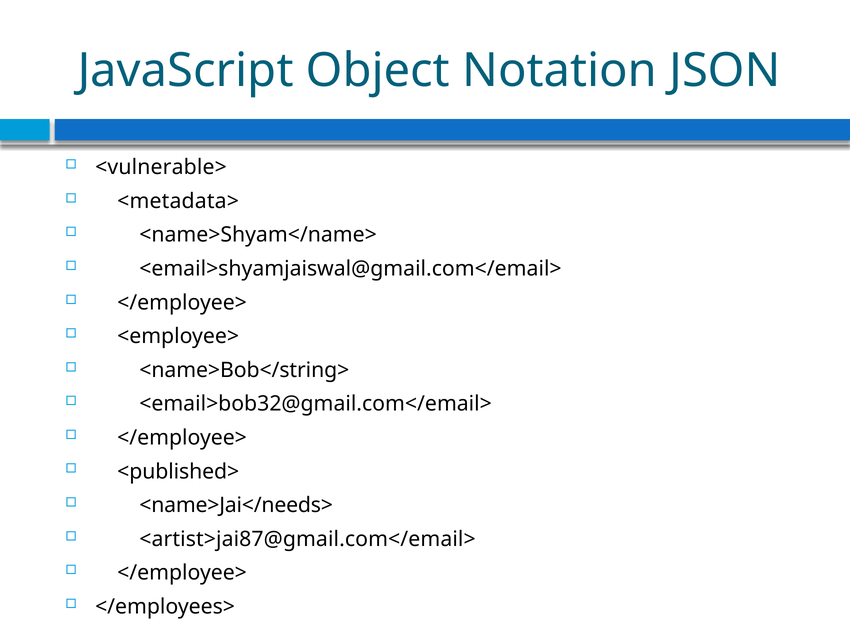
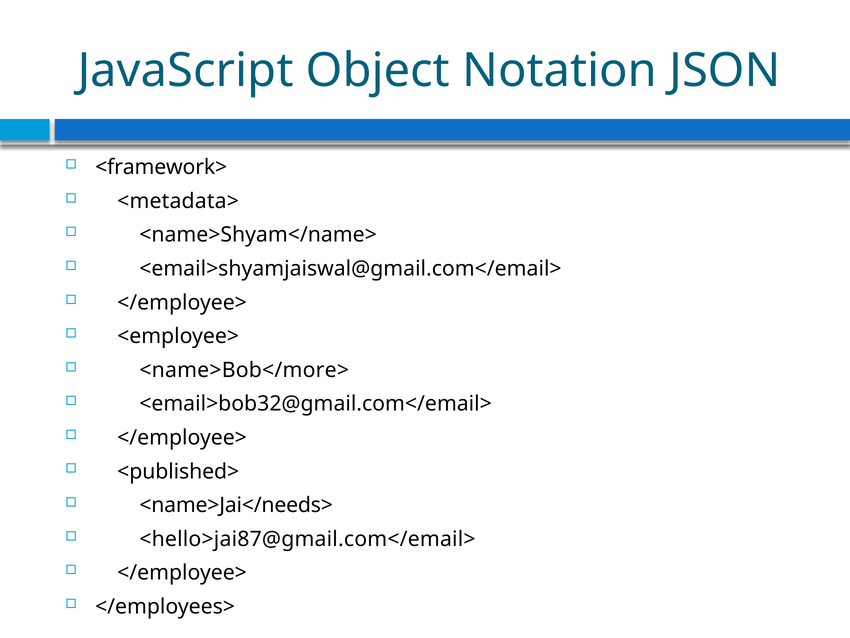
<vulnerable>: <vulnerable> -> <framework> (161, 167)
<name>Bob</string>: <name>Bob</string> -> <name>Bob</more> (244, 370)
<artist>jai87@gmail.com</email>: <artist>jai87@gmail.com</email> -> <hello>jai87@gmail.com</email> (307, 539)
